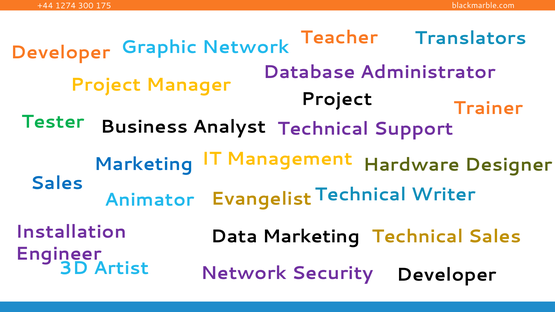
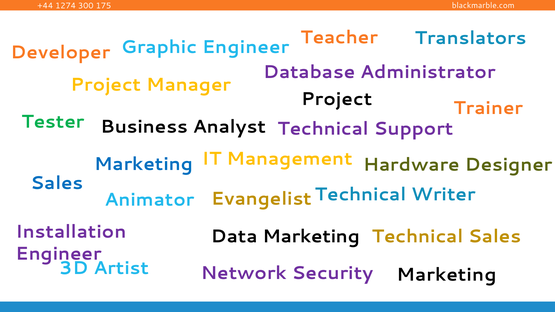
Graphic Network: Network -> Engineer (246, 47)
Developer: Developer -> Marketing (446, 275)
